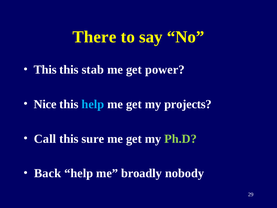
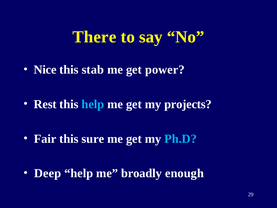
This: This -> Nice (45, 70)
Nice: Nice -> Rest (45, 104)
Call: Call -> Fair (45, 139)
Ph.D colour: light green -> light blue (181, 139)
Back: Back -> Deep (48, 173)
nobody: nobody -> enough (184, 173)
